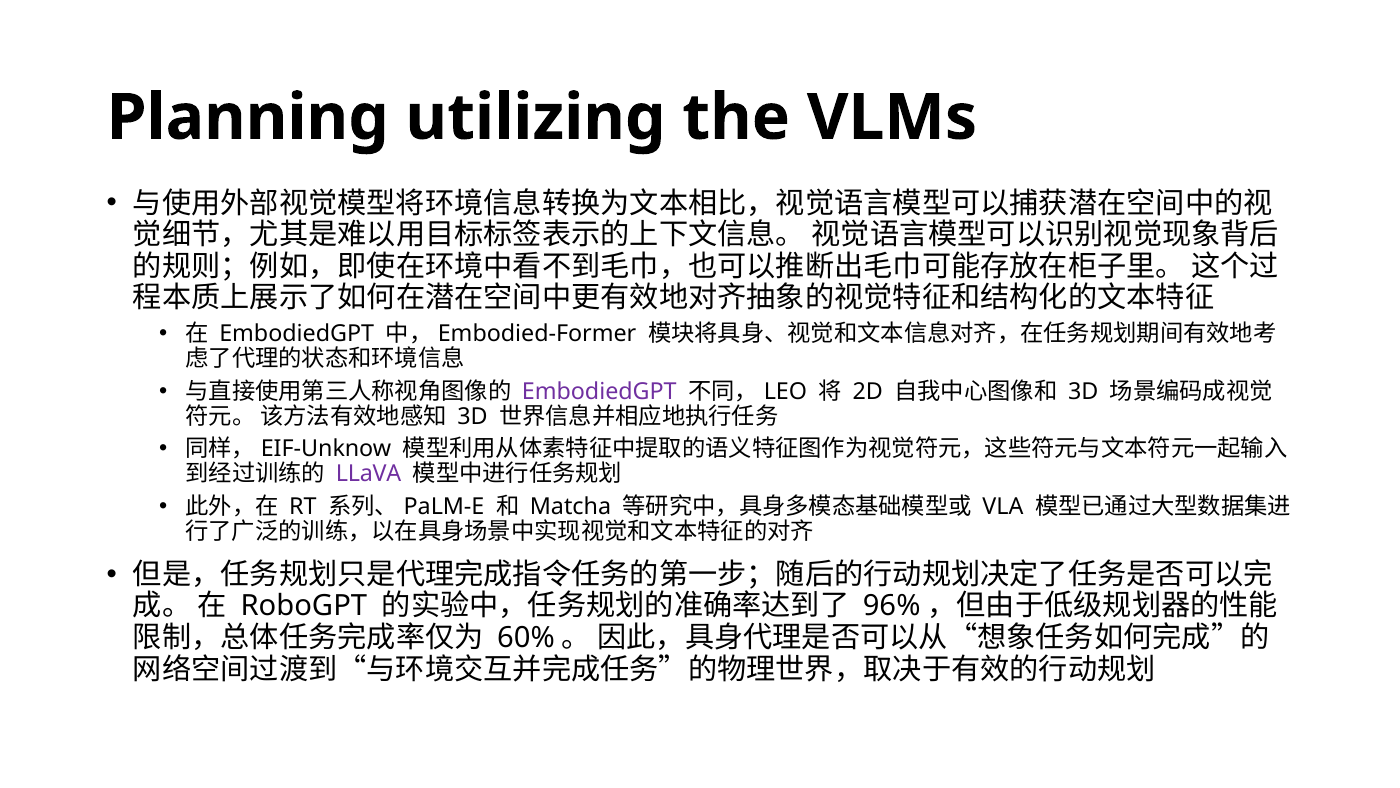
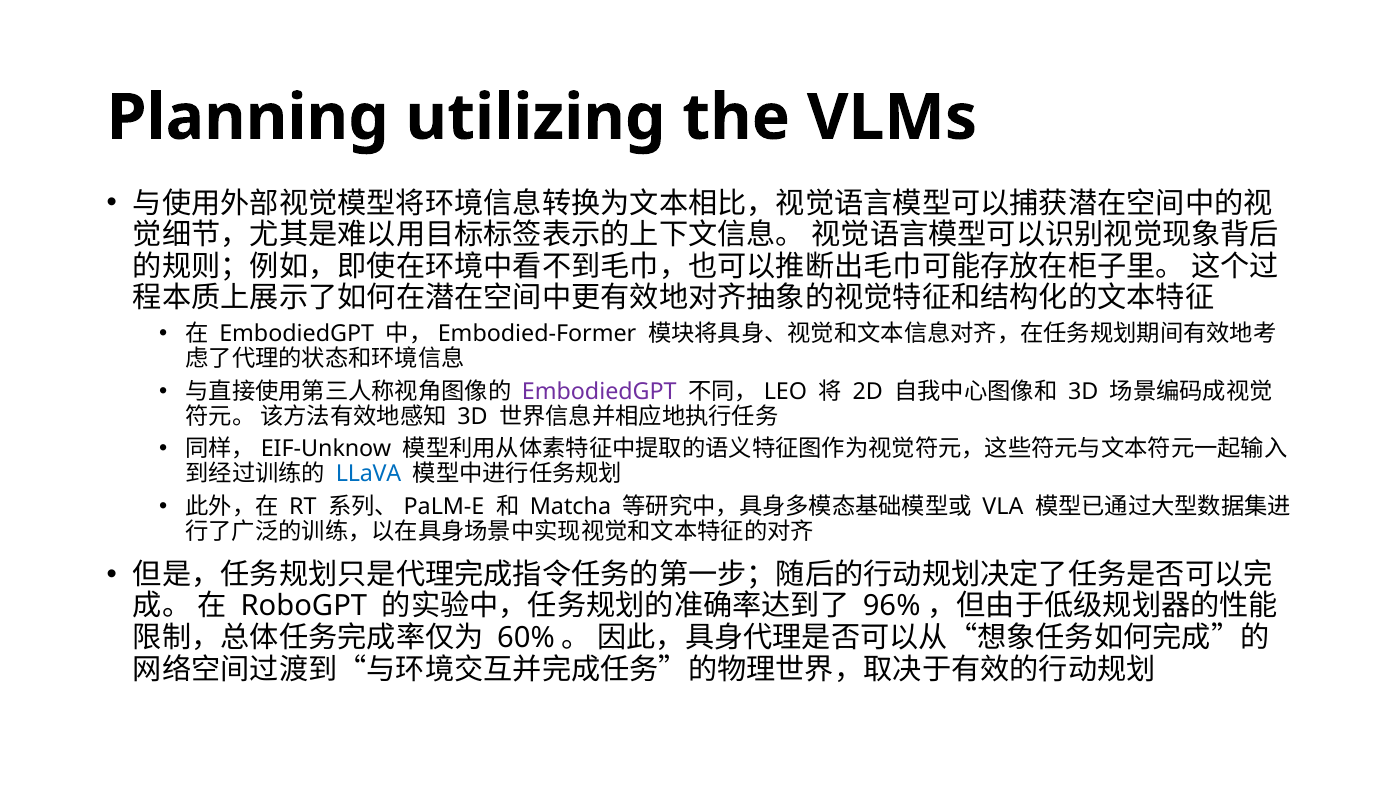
LLaVA colour: purple -> blue (369, 474)
